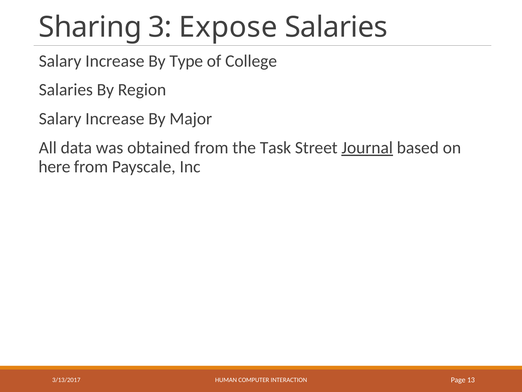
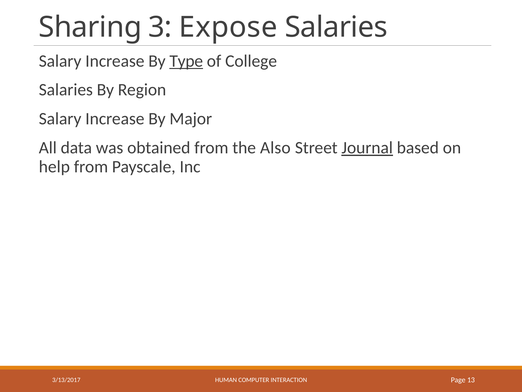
Type underline: none -> present (186, 61)
Task: Task -> Also (275, 148)
here: here -> help (54, 166)
